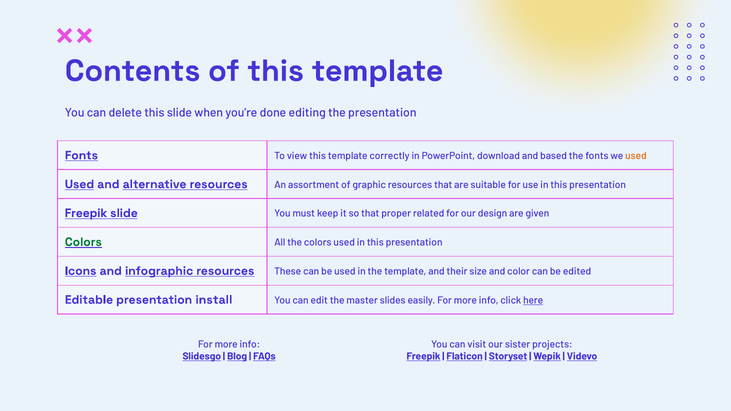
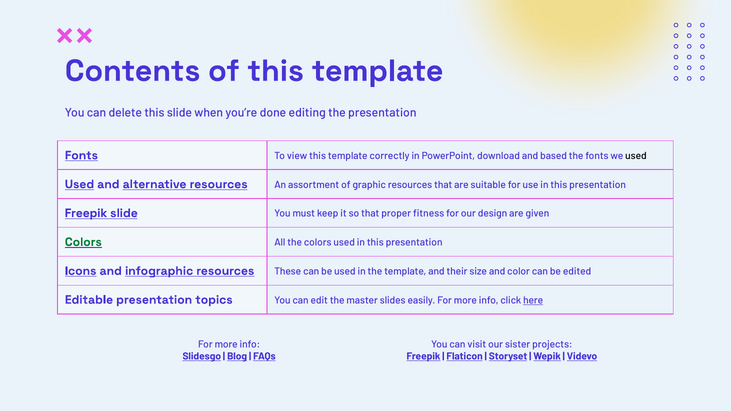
used colour: orange -> black (636, 156)
related: related -> fitness (429, 214)
install: install -> topics (214, 300)
